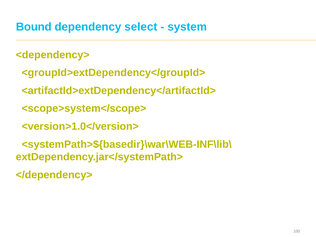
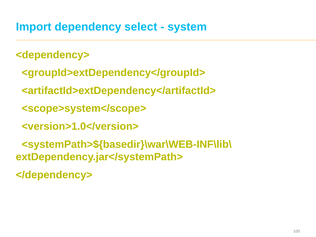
Bound: Bound -> Import (34, 27)
